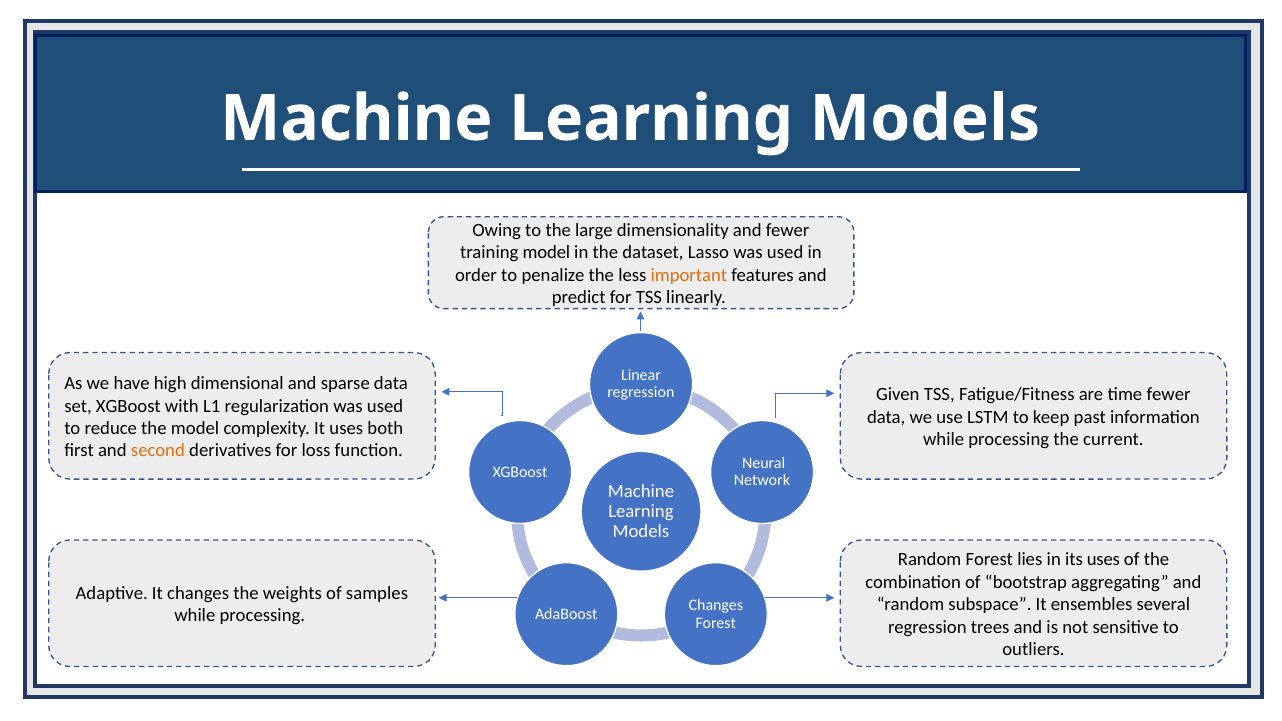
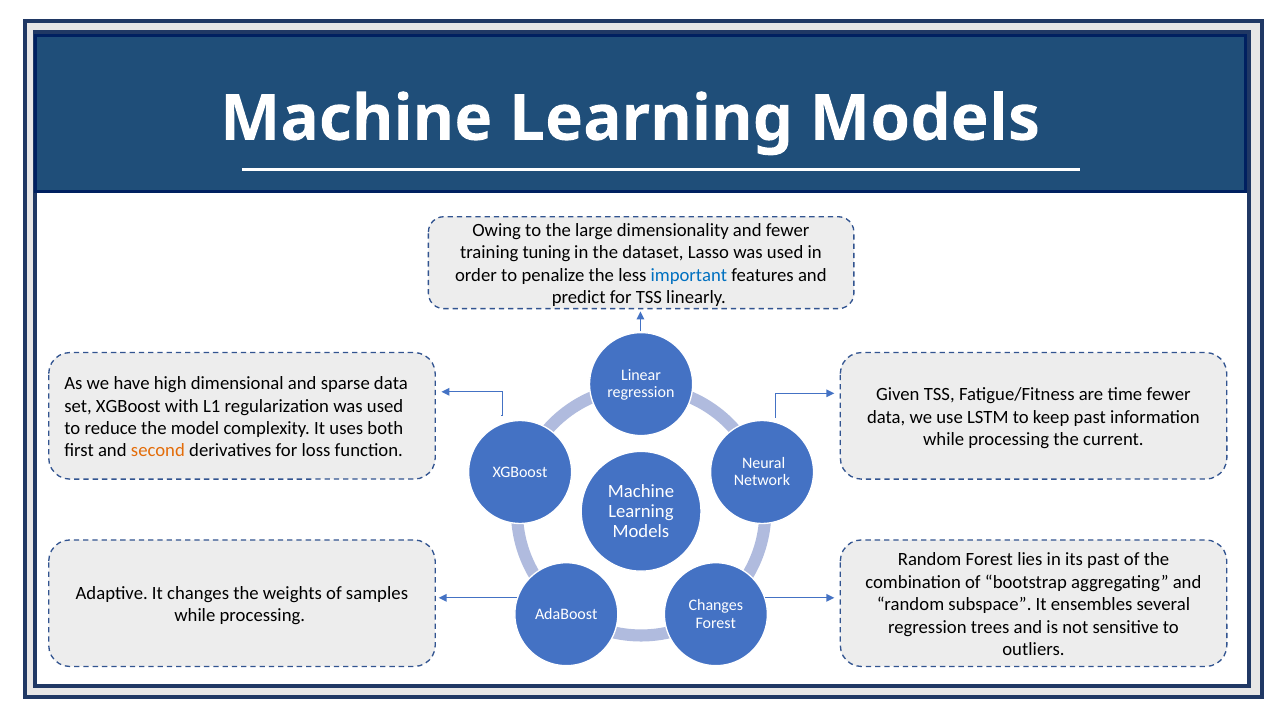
training model: model -> tuning (546, 253)
important colour: orange -> blue (689, 275)
its uses: uses -> past (1103, 560)
